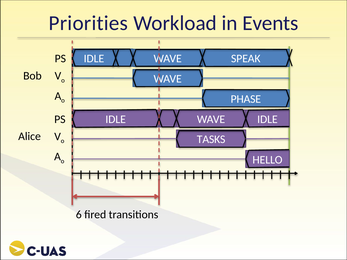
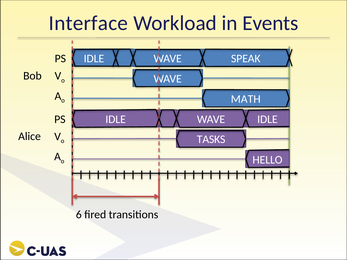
Priorities: Priorities -> Interface (88, 23)
PHASE: PHASE -> MATH (246, 99)
